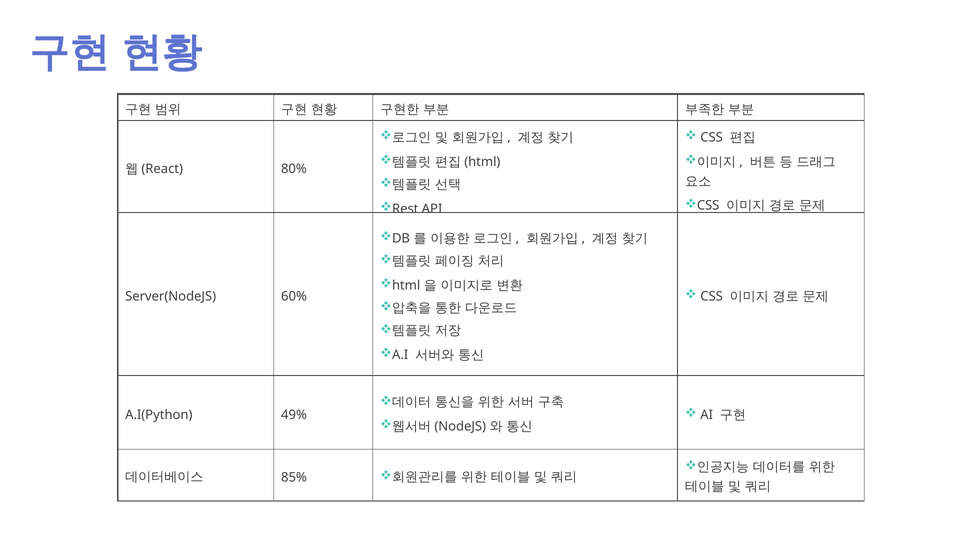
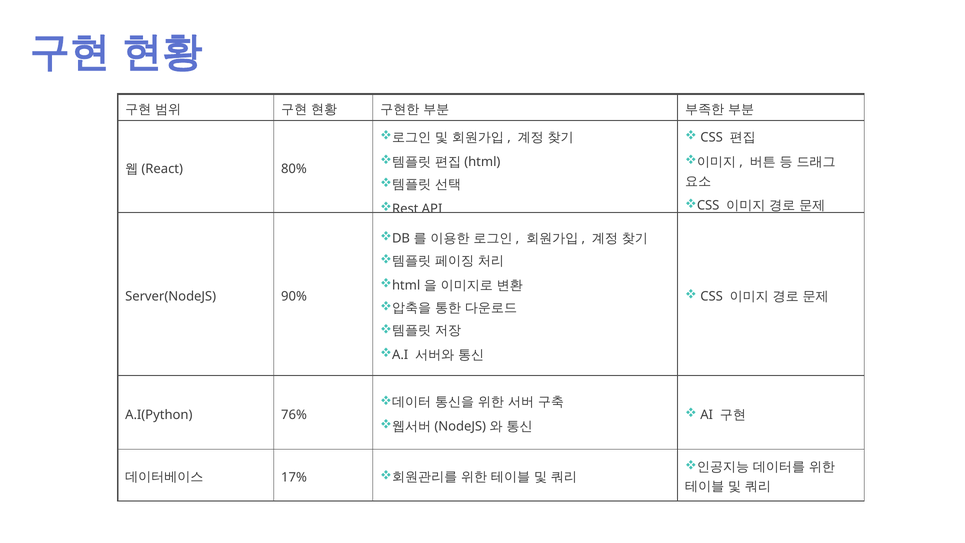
60%: 60% -> 90% (294, 296)
49%: 49% -> 76% (294, 415)
85%: 85% -> 17% (294, 477)
